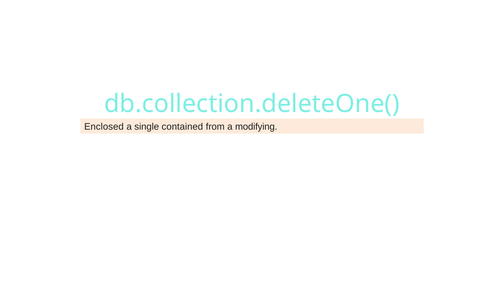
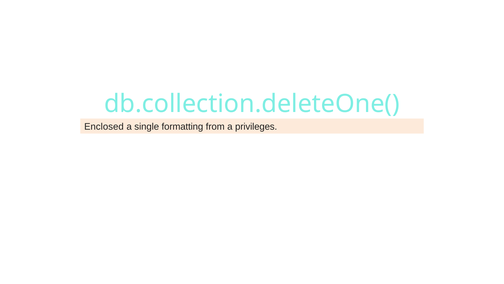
contained: contained -> formatting (182, 127)
modifying: modifying -> privileges (256, 127)
